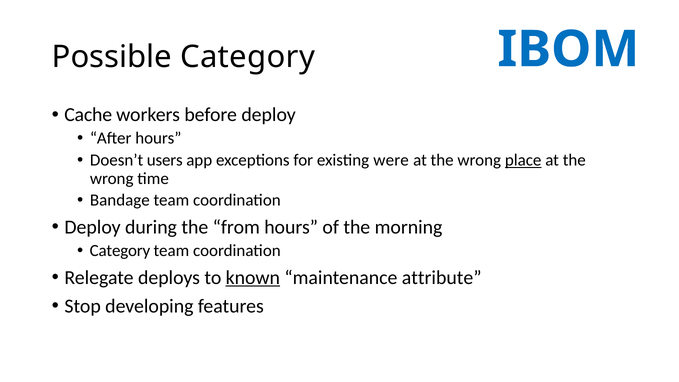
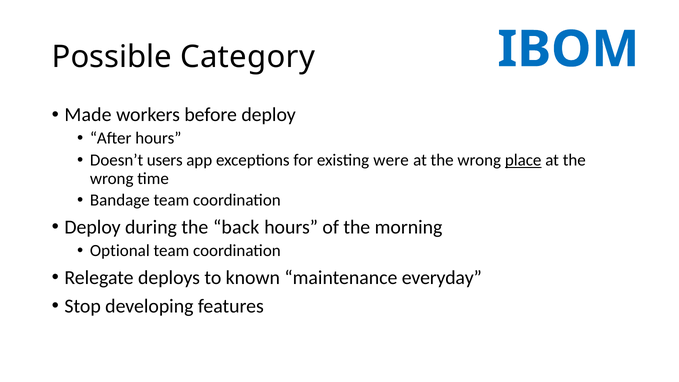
Cache: Cache -> Made (88, 115)
from: from -> back (236, 227)
Category: Category -> Optional (120, 251)
known underline: present -> none (253, 277)
attribute: attribute -> everyday (442, 277)
